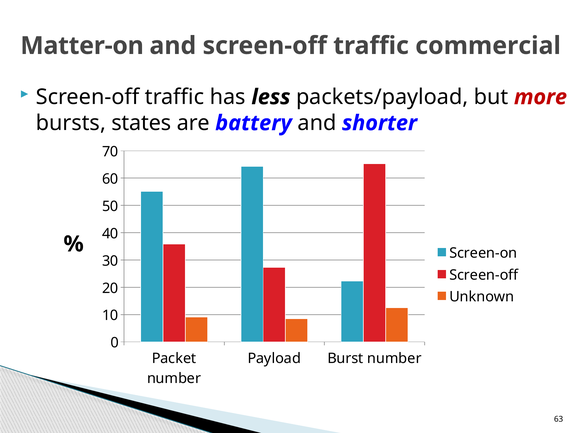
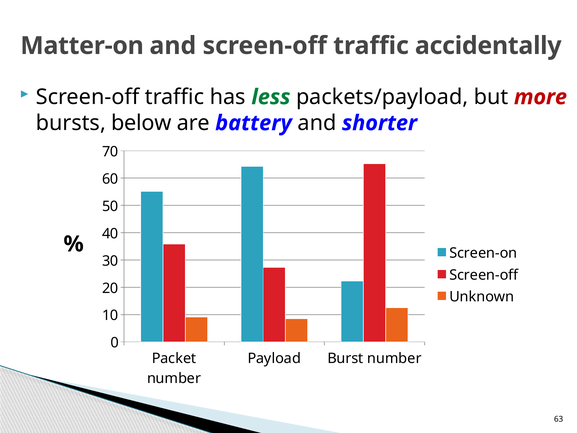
commercial: commercial -> accidentally (488, 46)
less colour: black -> green (271, 97)
states: states -> below (141, 123)
